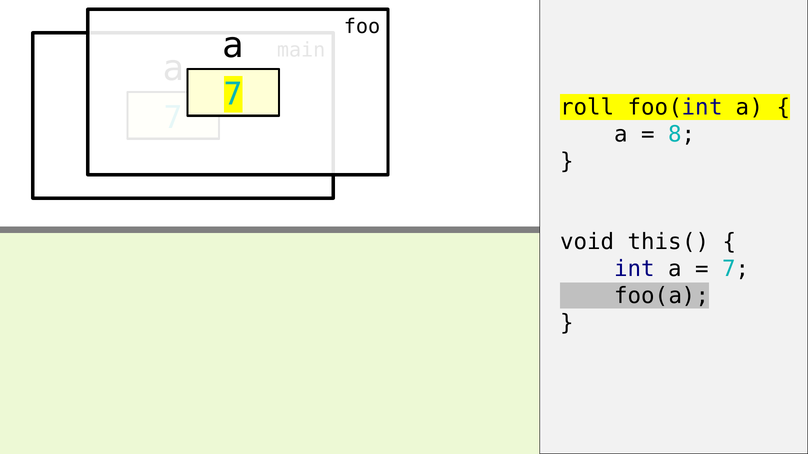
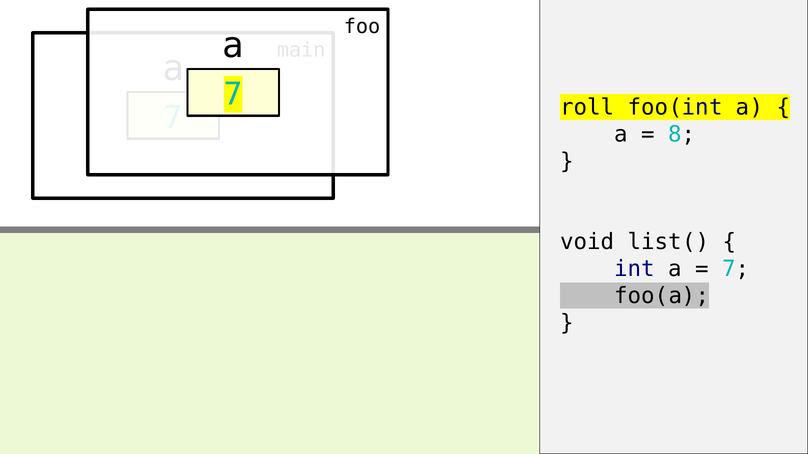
this(: this( -> list( (668, 242)
